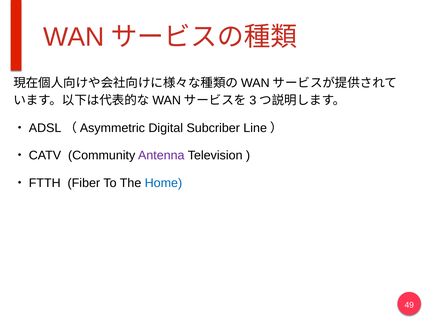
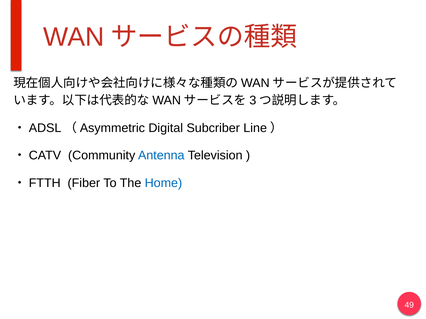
Antenna colour: purple -> blue (161, 156)
